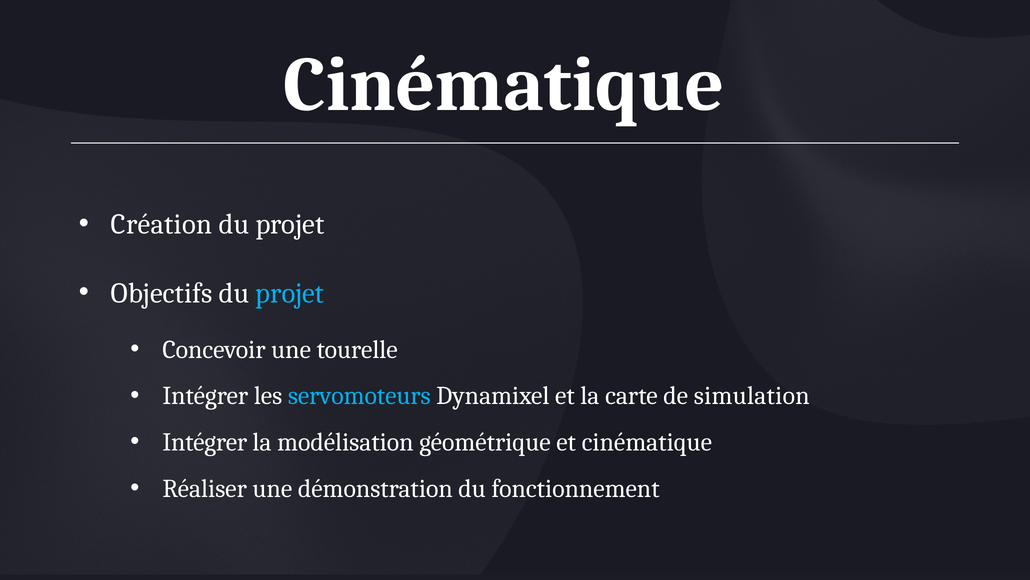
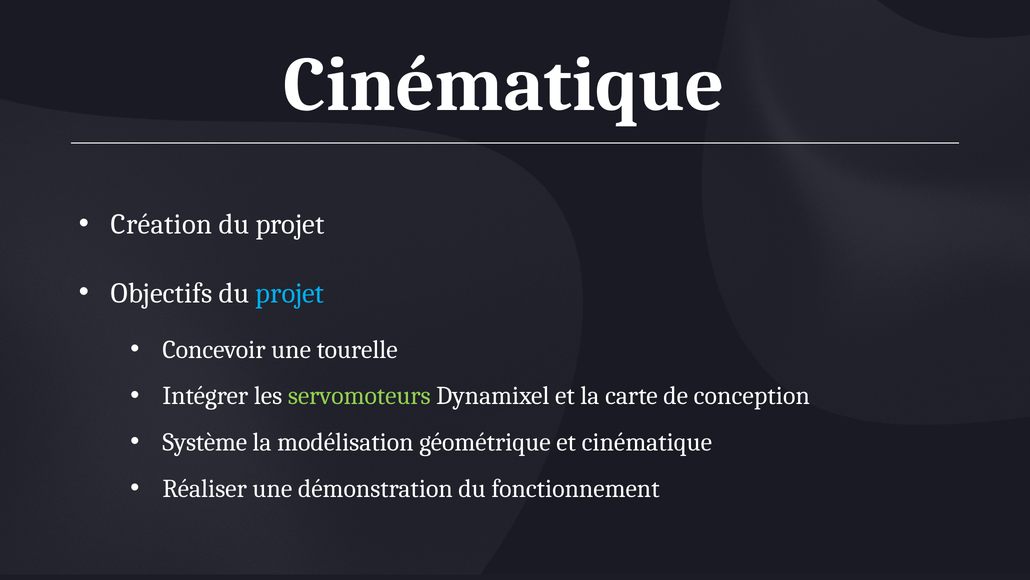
servomoteurs colour: light blue -> light green (359, 396)
simulation: simulation -> conception (752, 396)
Intégrer: Intégrer -> Système (205, 442)
